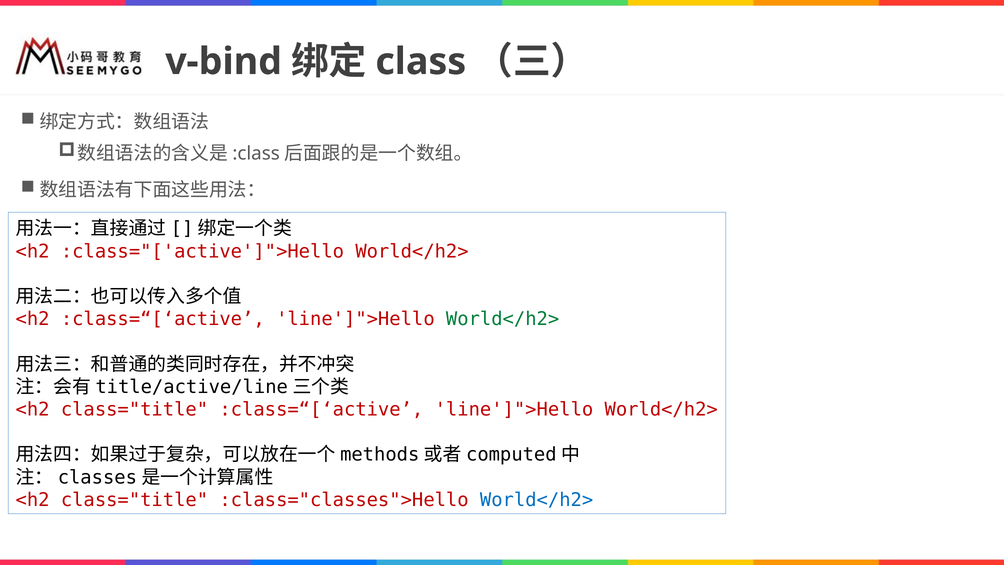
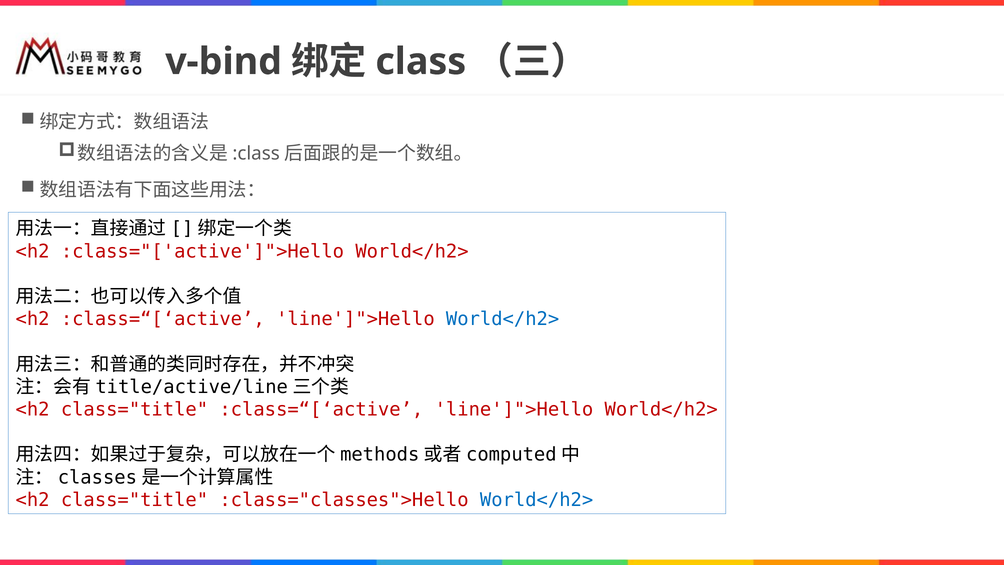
World</h2> colour: green -> blue (503, 319)
